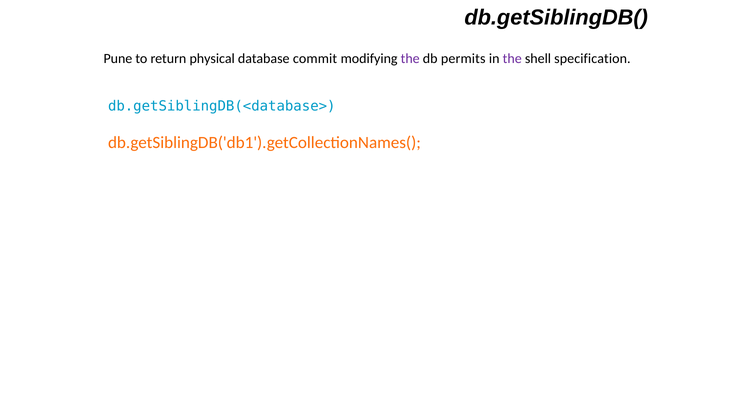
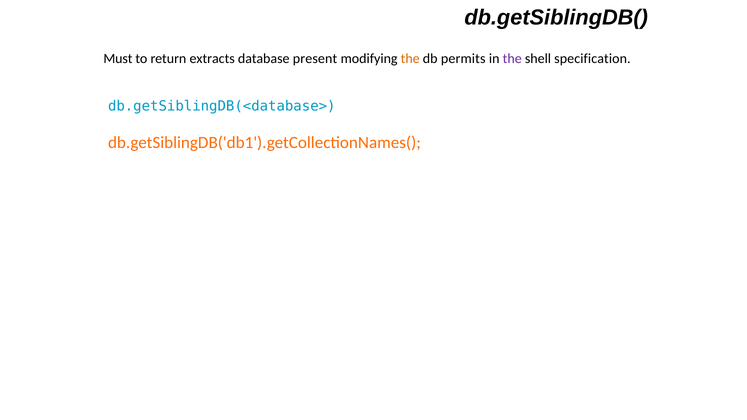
Pune: Pune -> Must (118, 59)
physical: physical -> extracts (212, 59)
commit: commit -> present (315, 59)
the colour: purple -> orange (410, 59)
